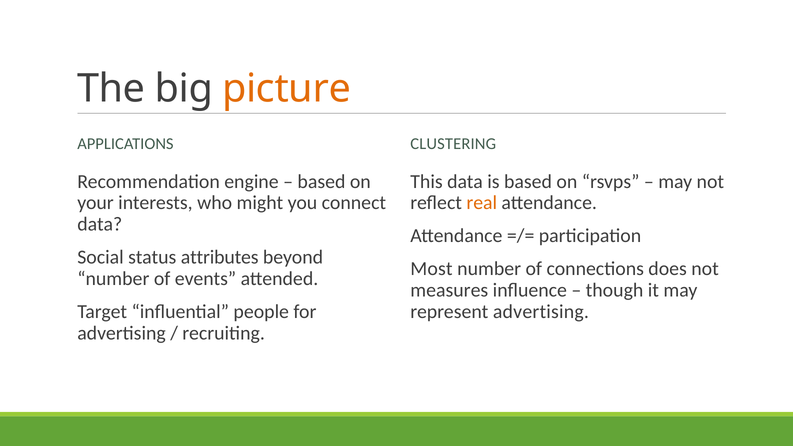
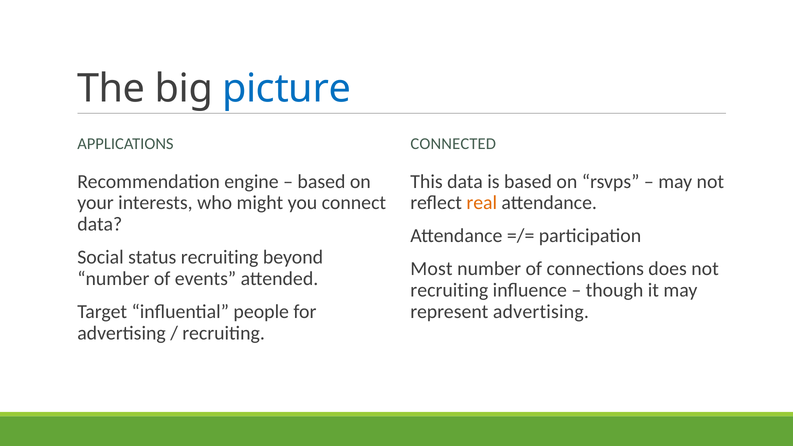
picture colour: orange -> blue (287, 89)
CLUSTERING: CLUSTERING -> CONNECTED (453, 144)
status attributes: attributes -> recruiting (220, 257)
measures: measures -> recruiting (449, 290)
